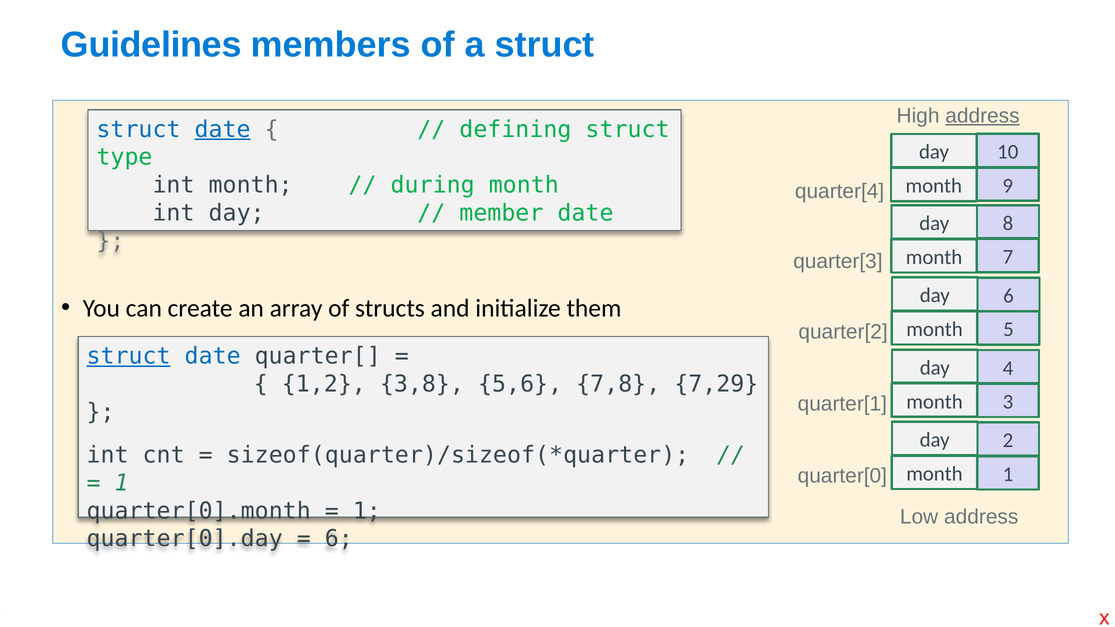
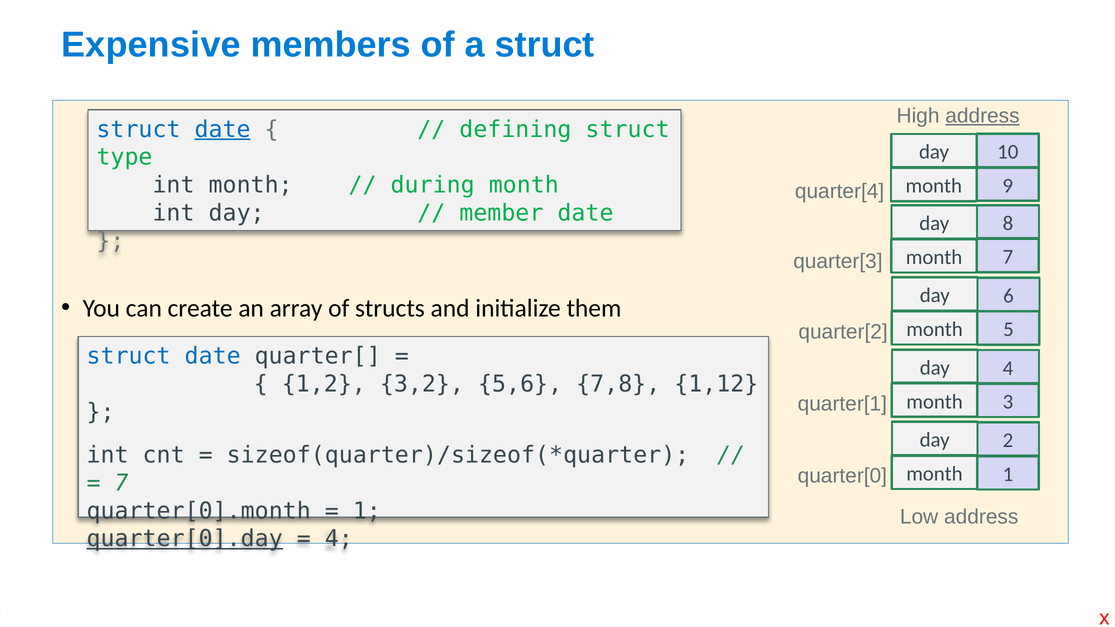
Guidelines: Guidelines -> Expensive (151, 45)
struct underline: present -> none (129, 356)
3,8: 3,8 -> 3,2 (422, 384)
7,29: 7,29 -> 1,12 (716, 384)
1: 1 -> 7 (122, 483)
quarter[0].day underline: none -> present (185, 539)
6: 6 -> 4 (339, 539)
